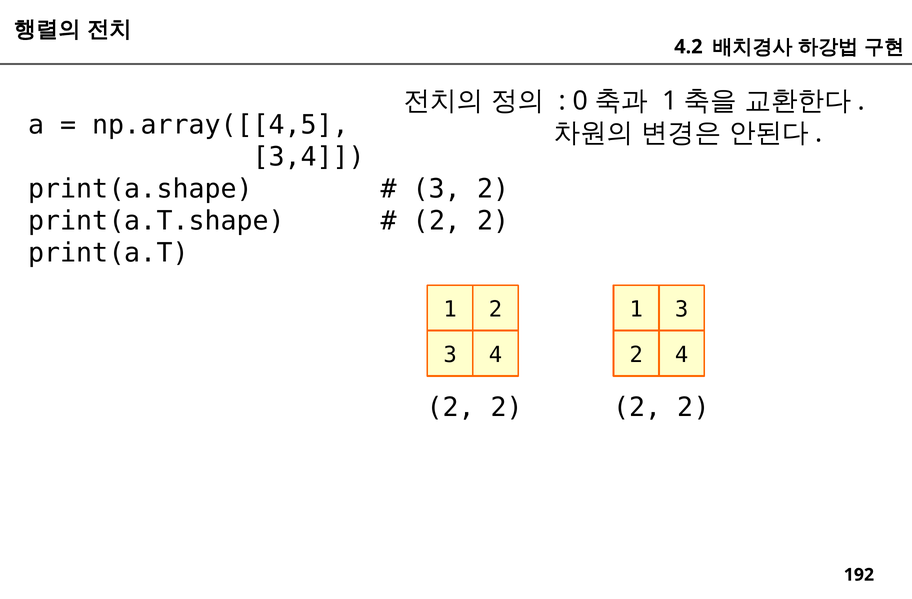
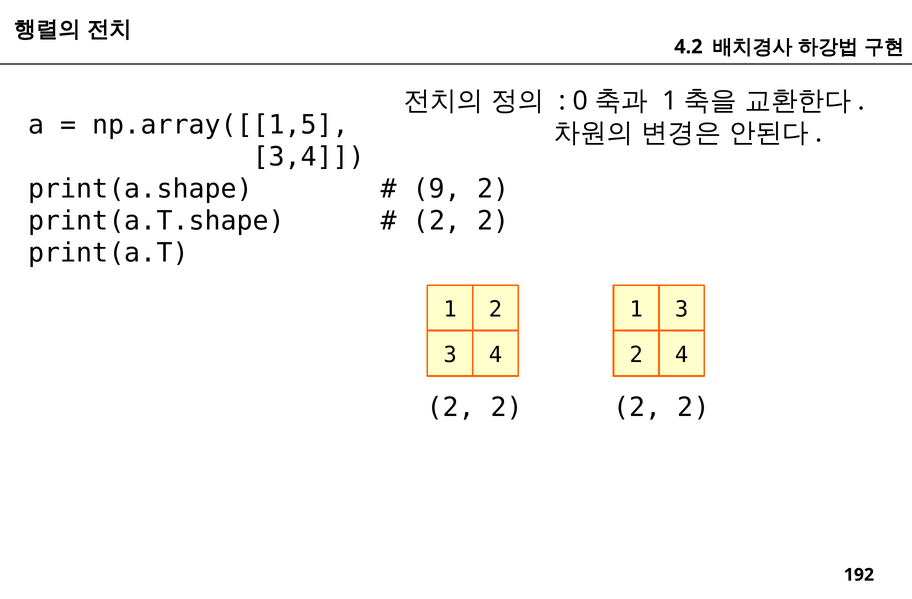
np.array([[4,5: np.array([[4,5 -> np.array([[1,5 (221, 125)
3: 3 -> 9 (437, 189)
